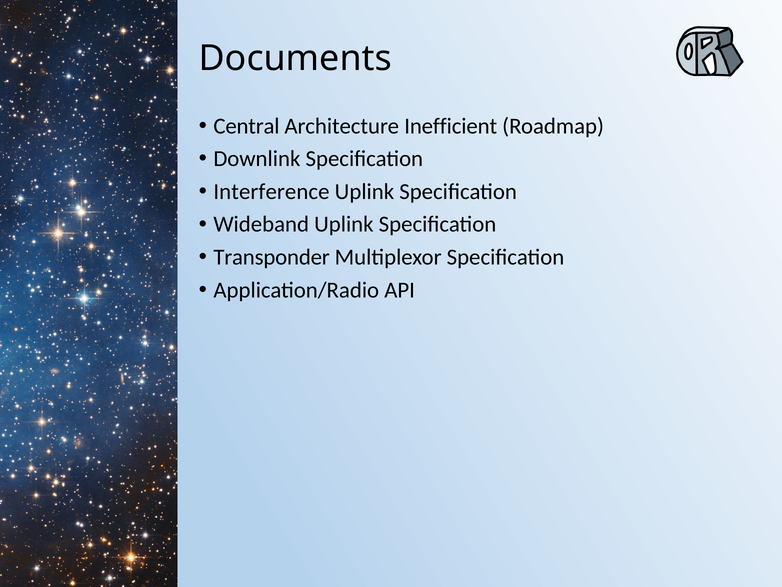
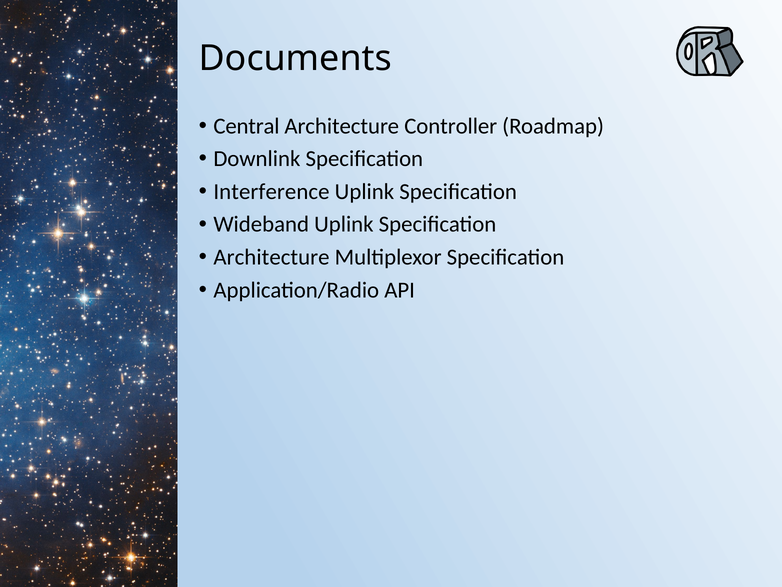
Inefficient: Inefficient -> Controller (451, 126)
Transponder: Transponder -> Architecture (271, 257)
